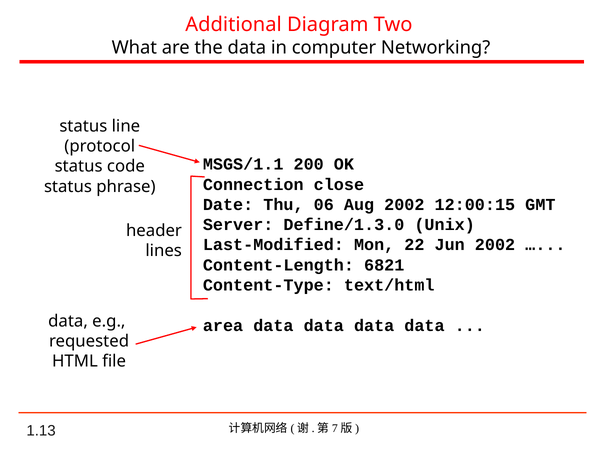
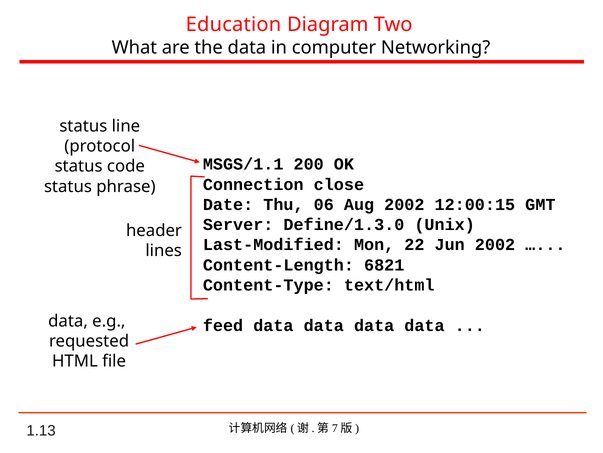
Additional: Additional -> Education (233, 24)
area: area -> feed (223, 325)
